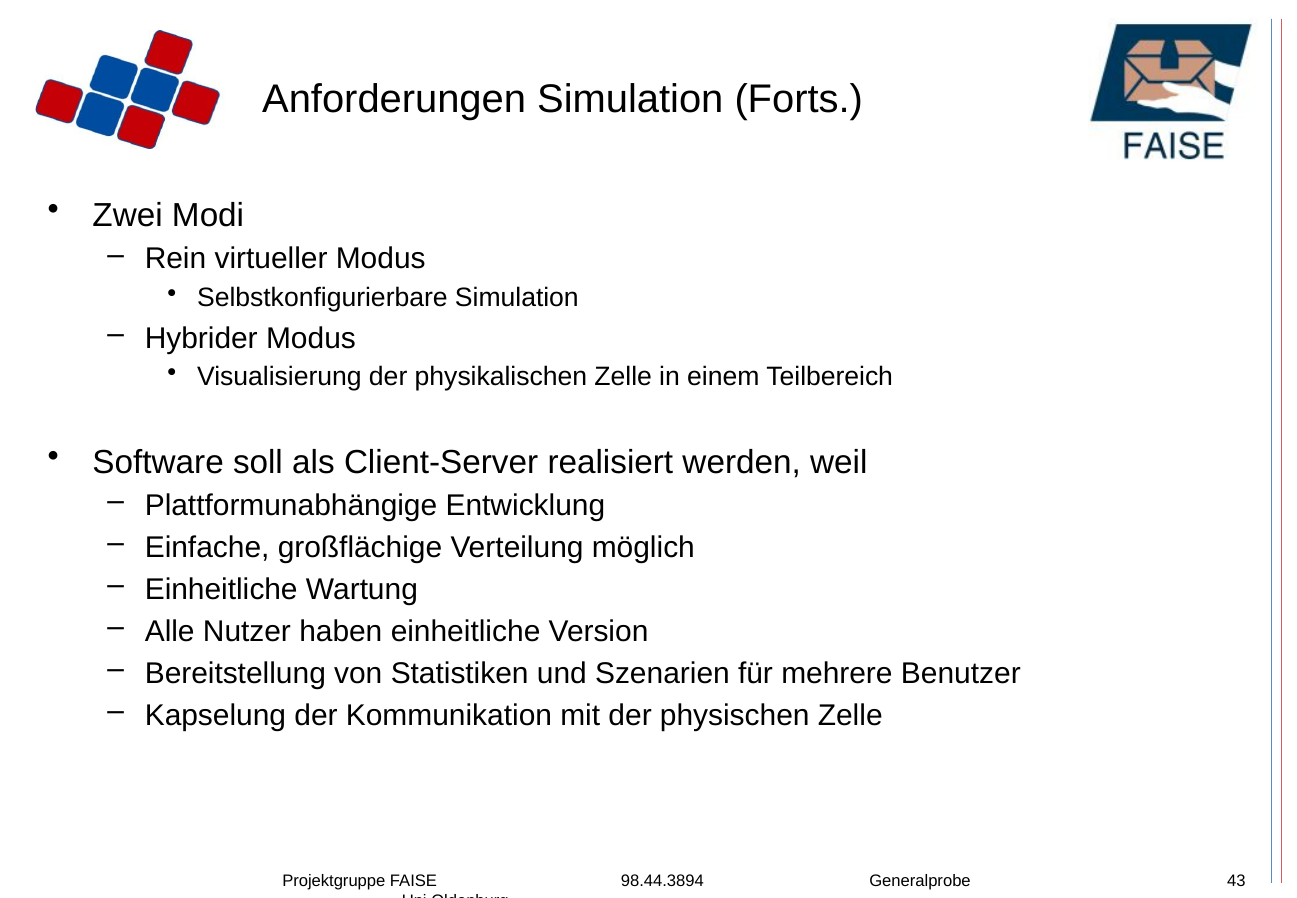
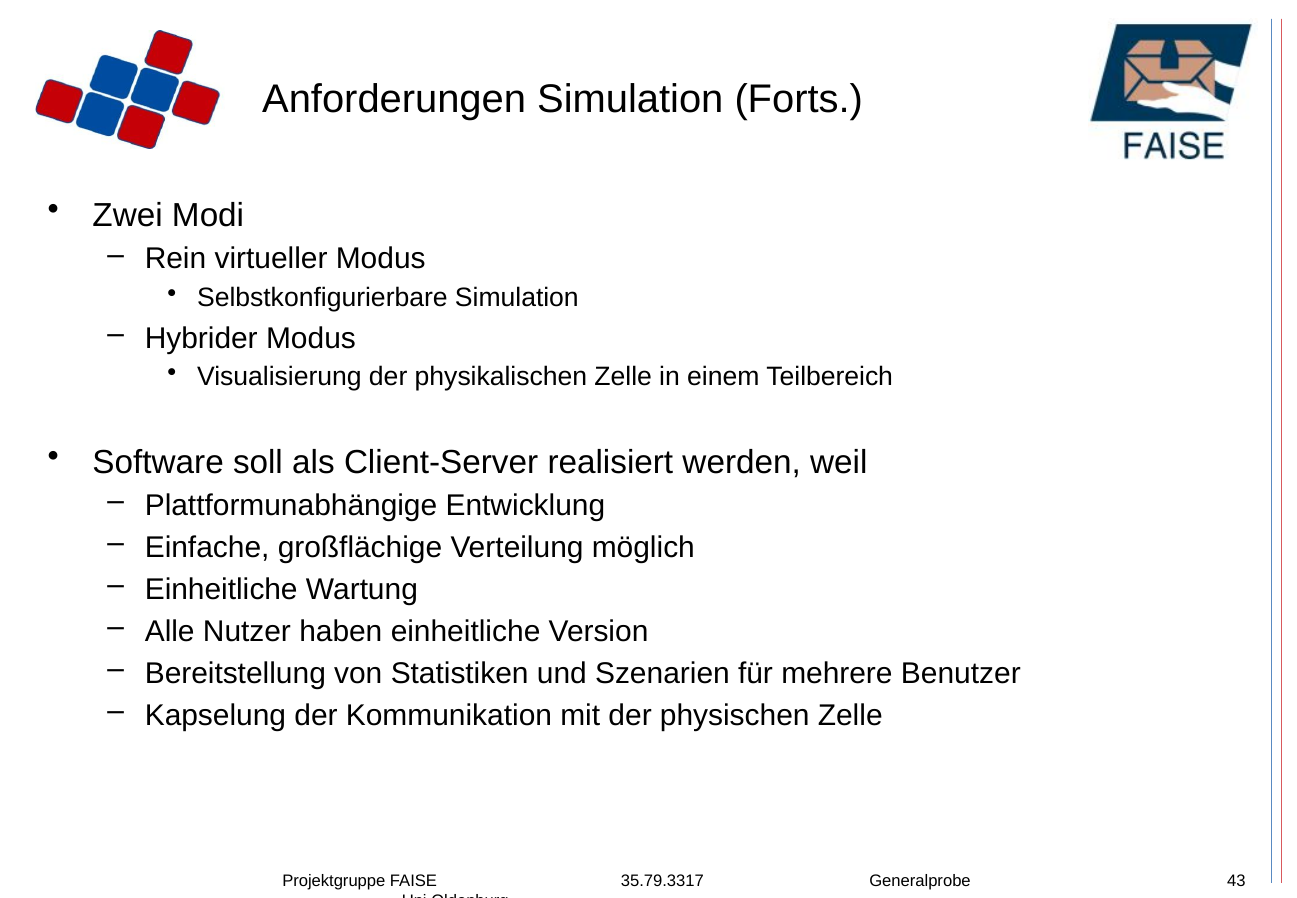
98.44.3894: 98.44.3894 -> 35.79.3317 (662, 881)
